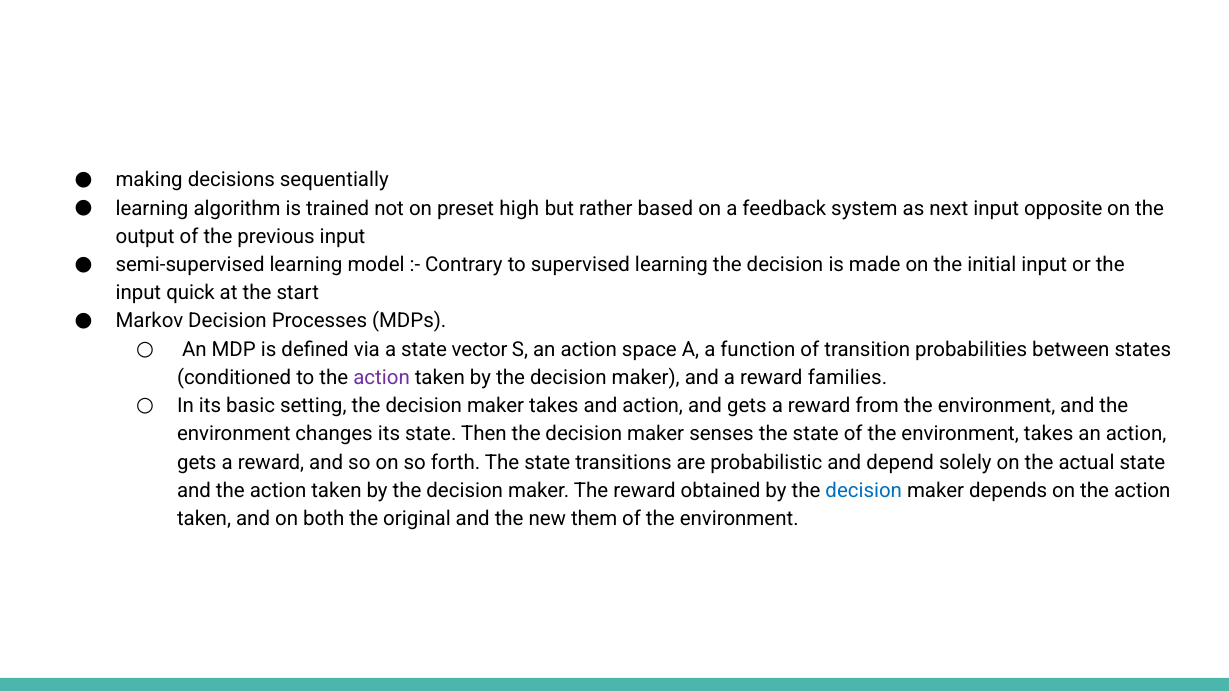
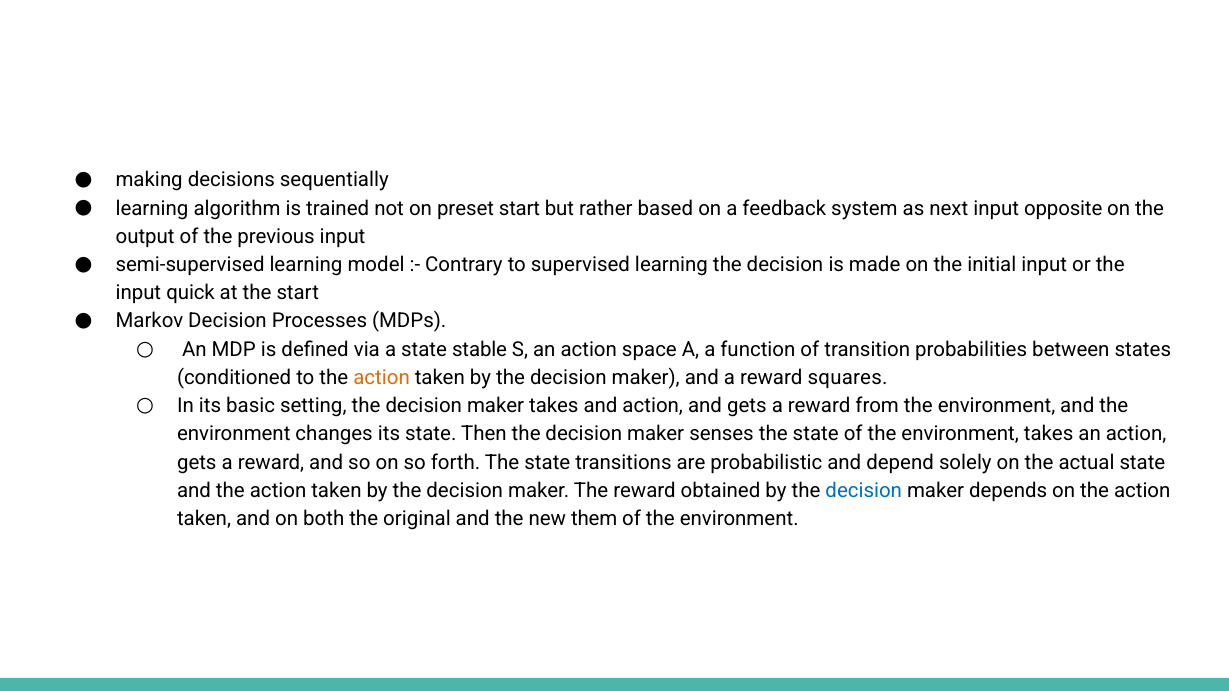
preset high: high -> start (519, 208)
vector: vector -> stable (480, 350)
action colour: purple -> orange (382, 378)
families: families -> squares (848, 378)
